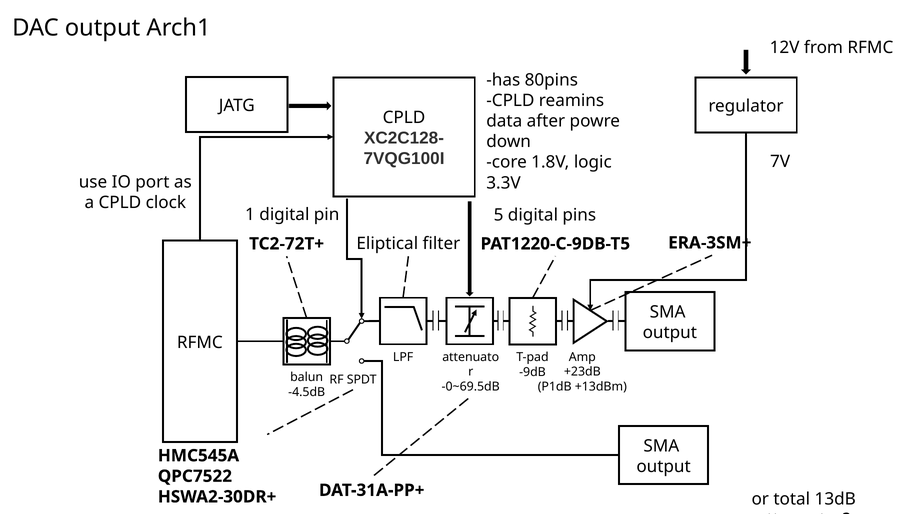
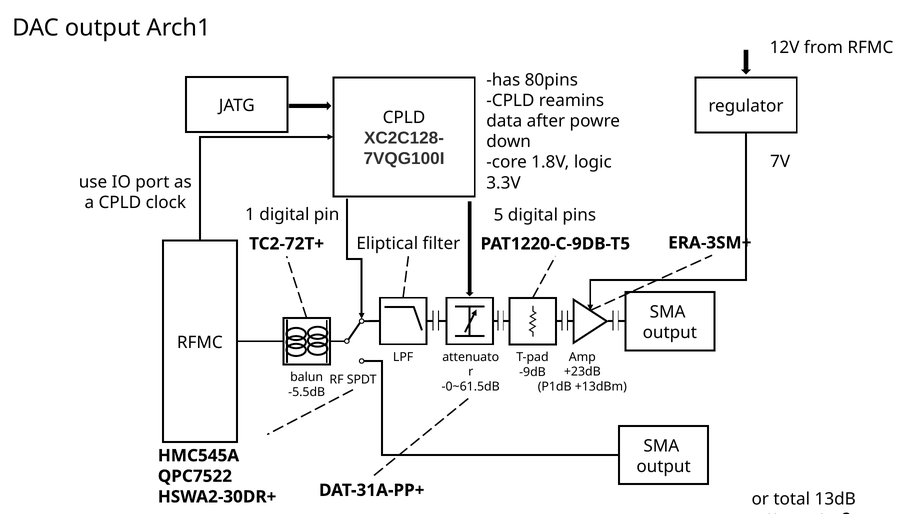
-0~69.5dB: -0~69.5dB -> -0~61.5dB (471, 387)
-4.5dB: -4.5dB -> -5.5dB (307, 392)
